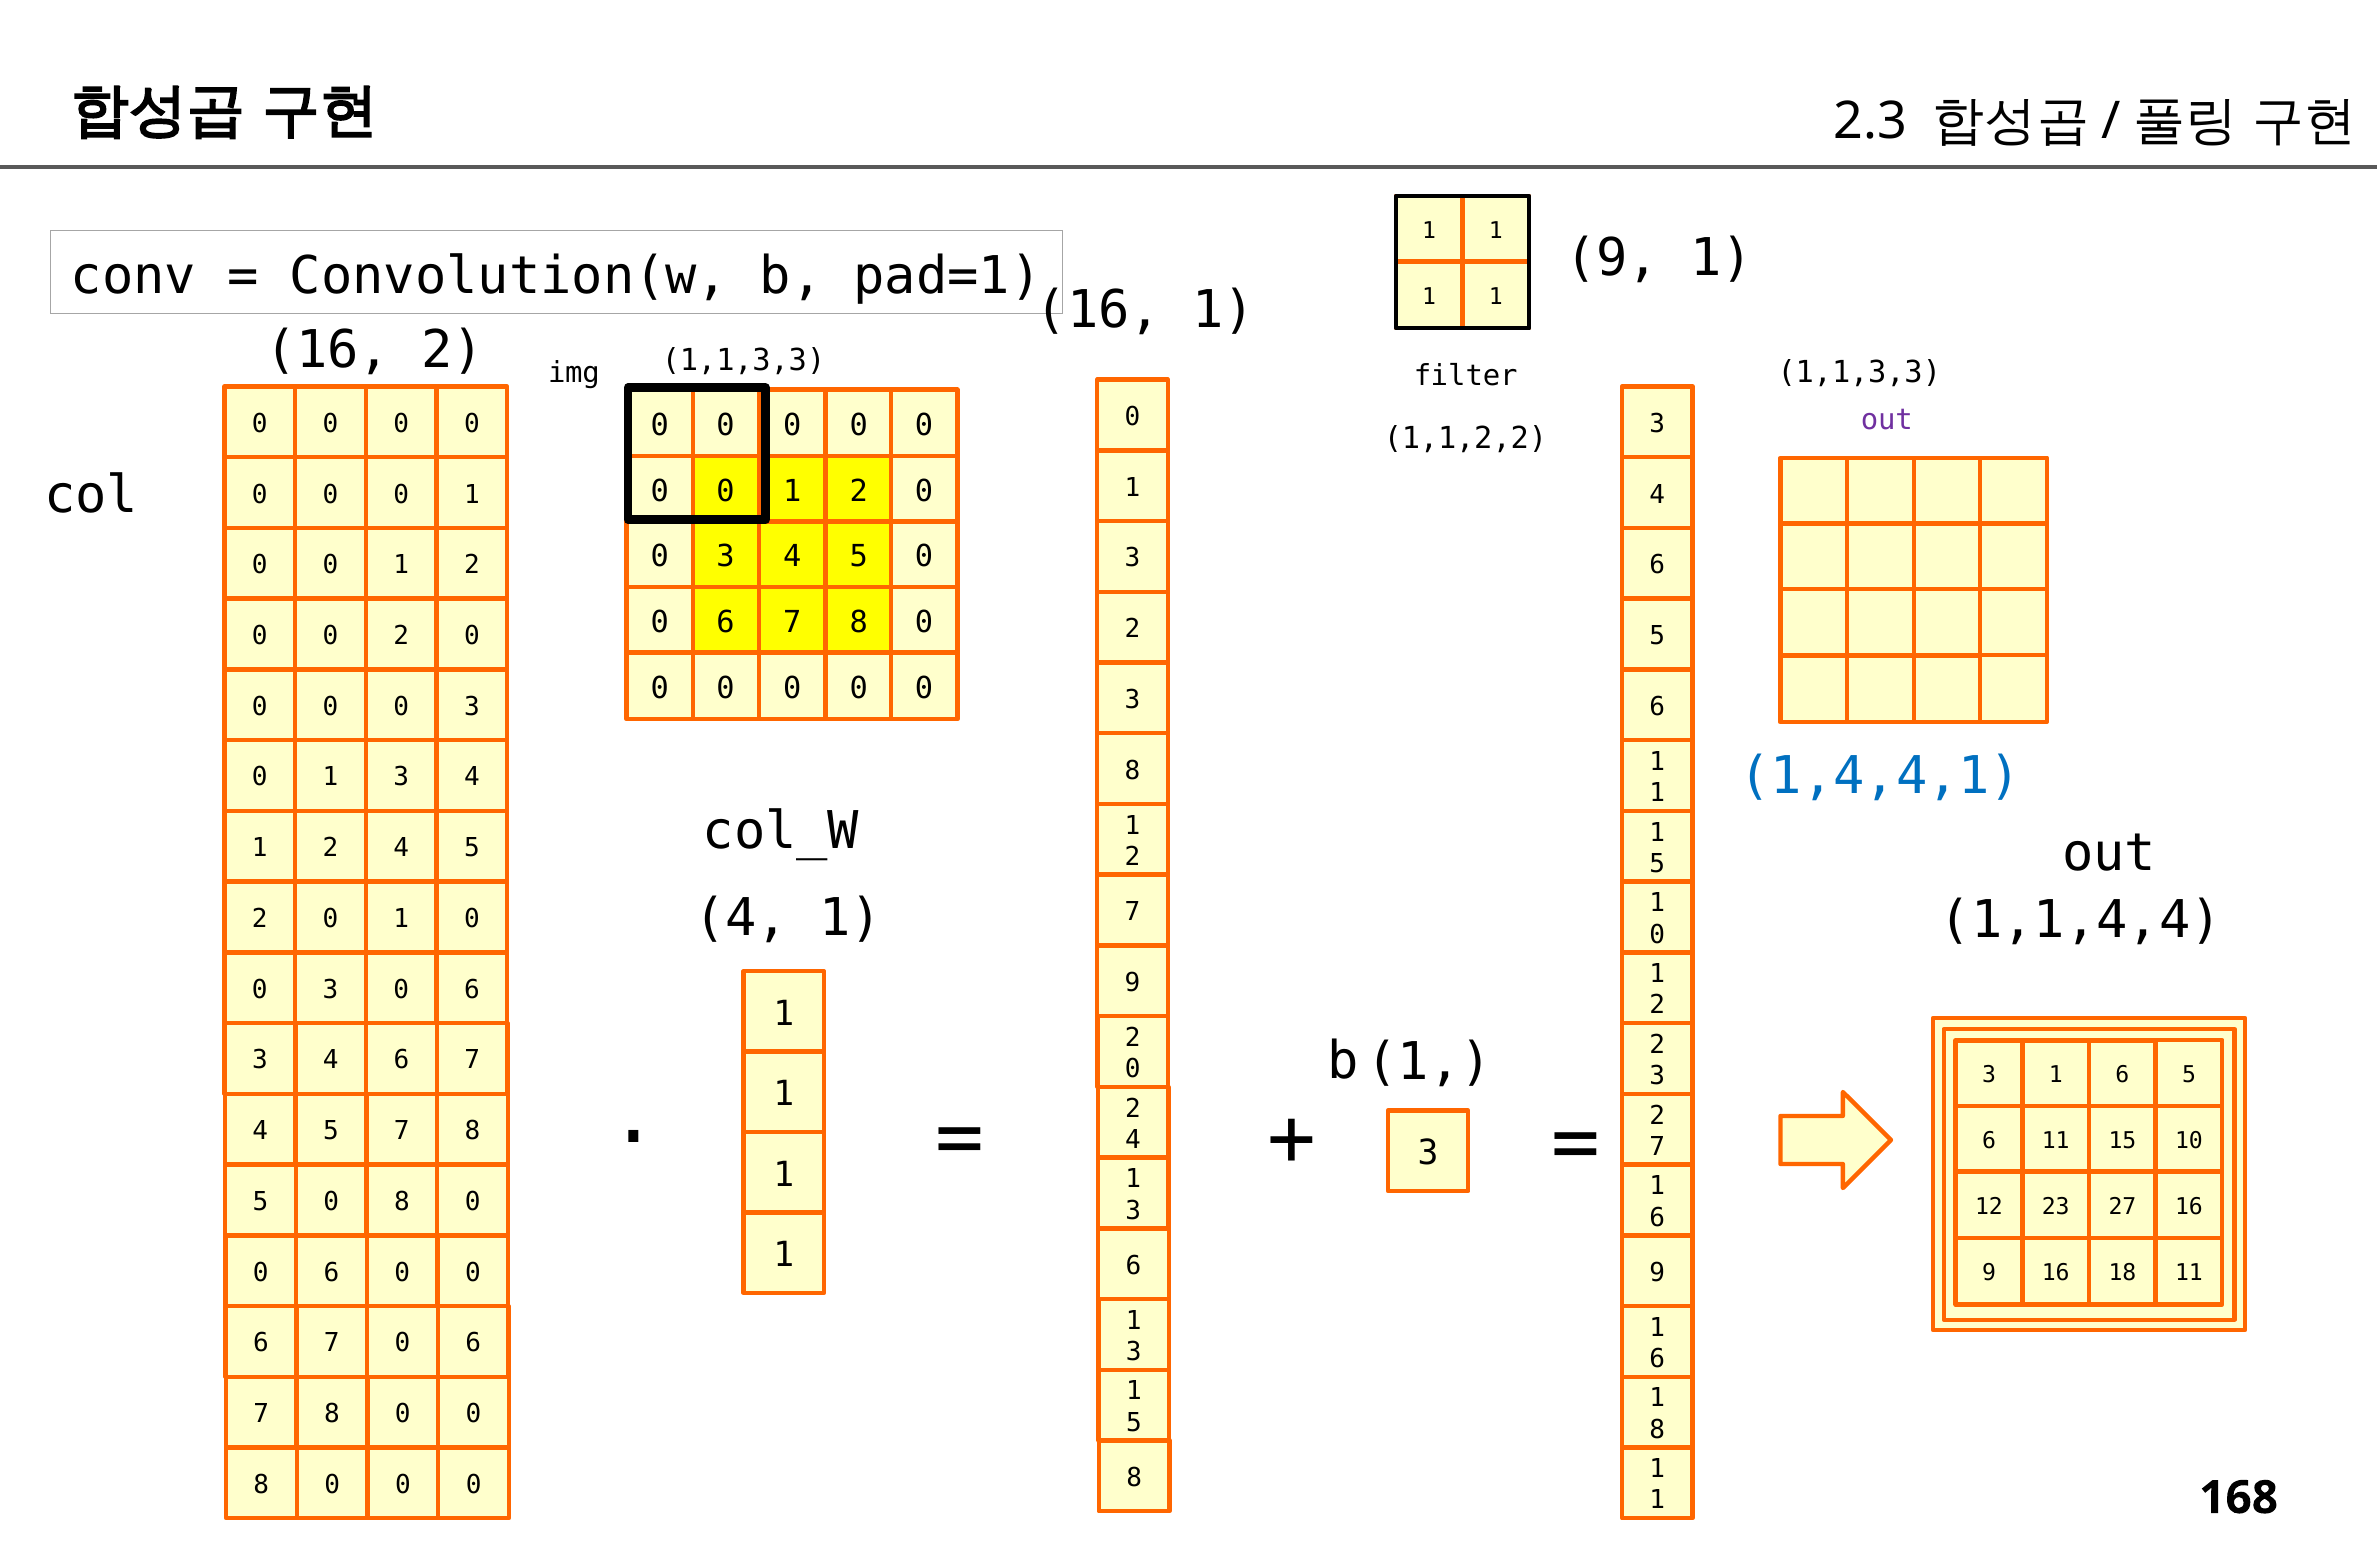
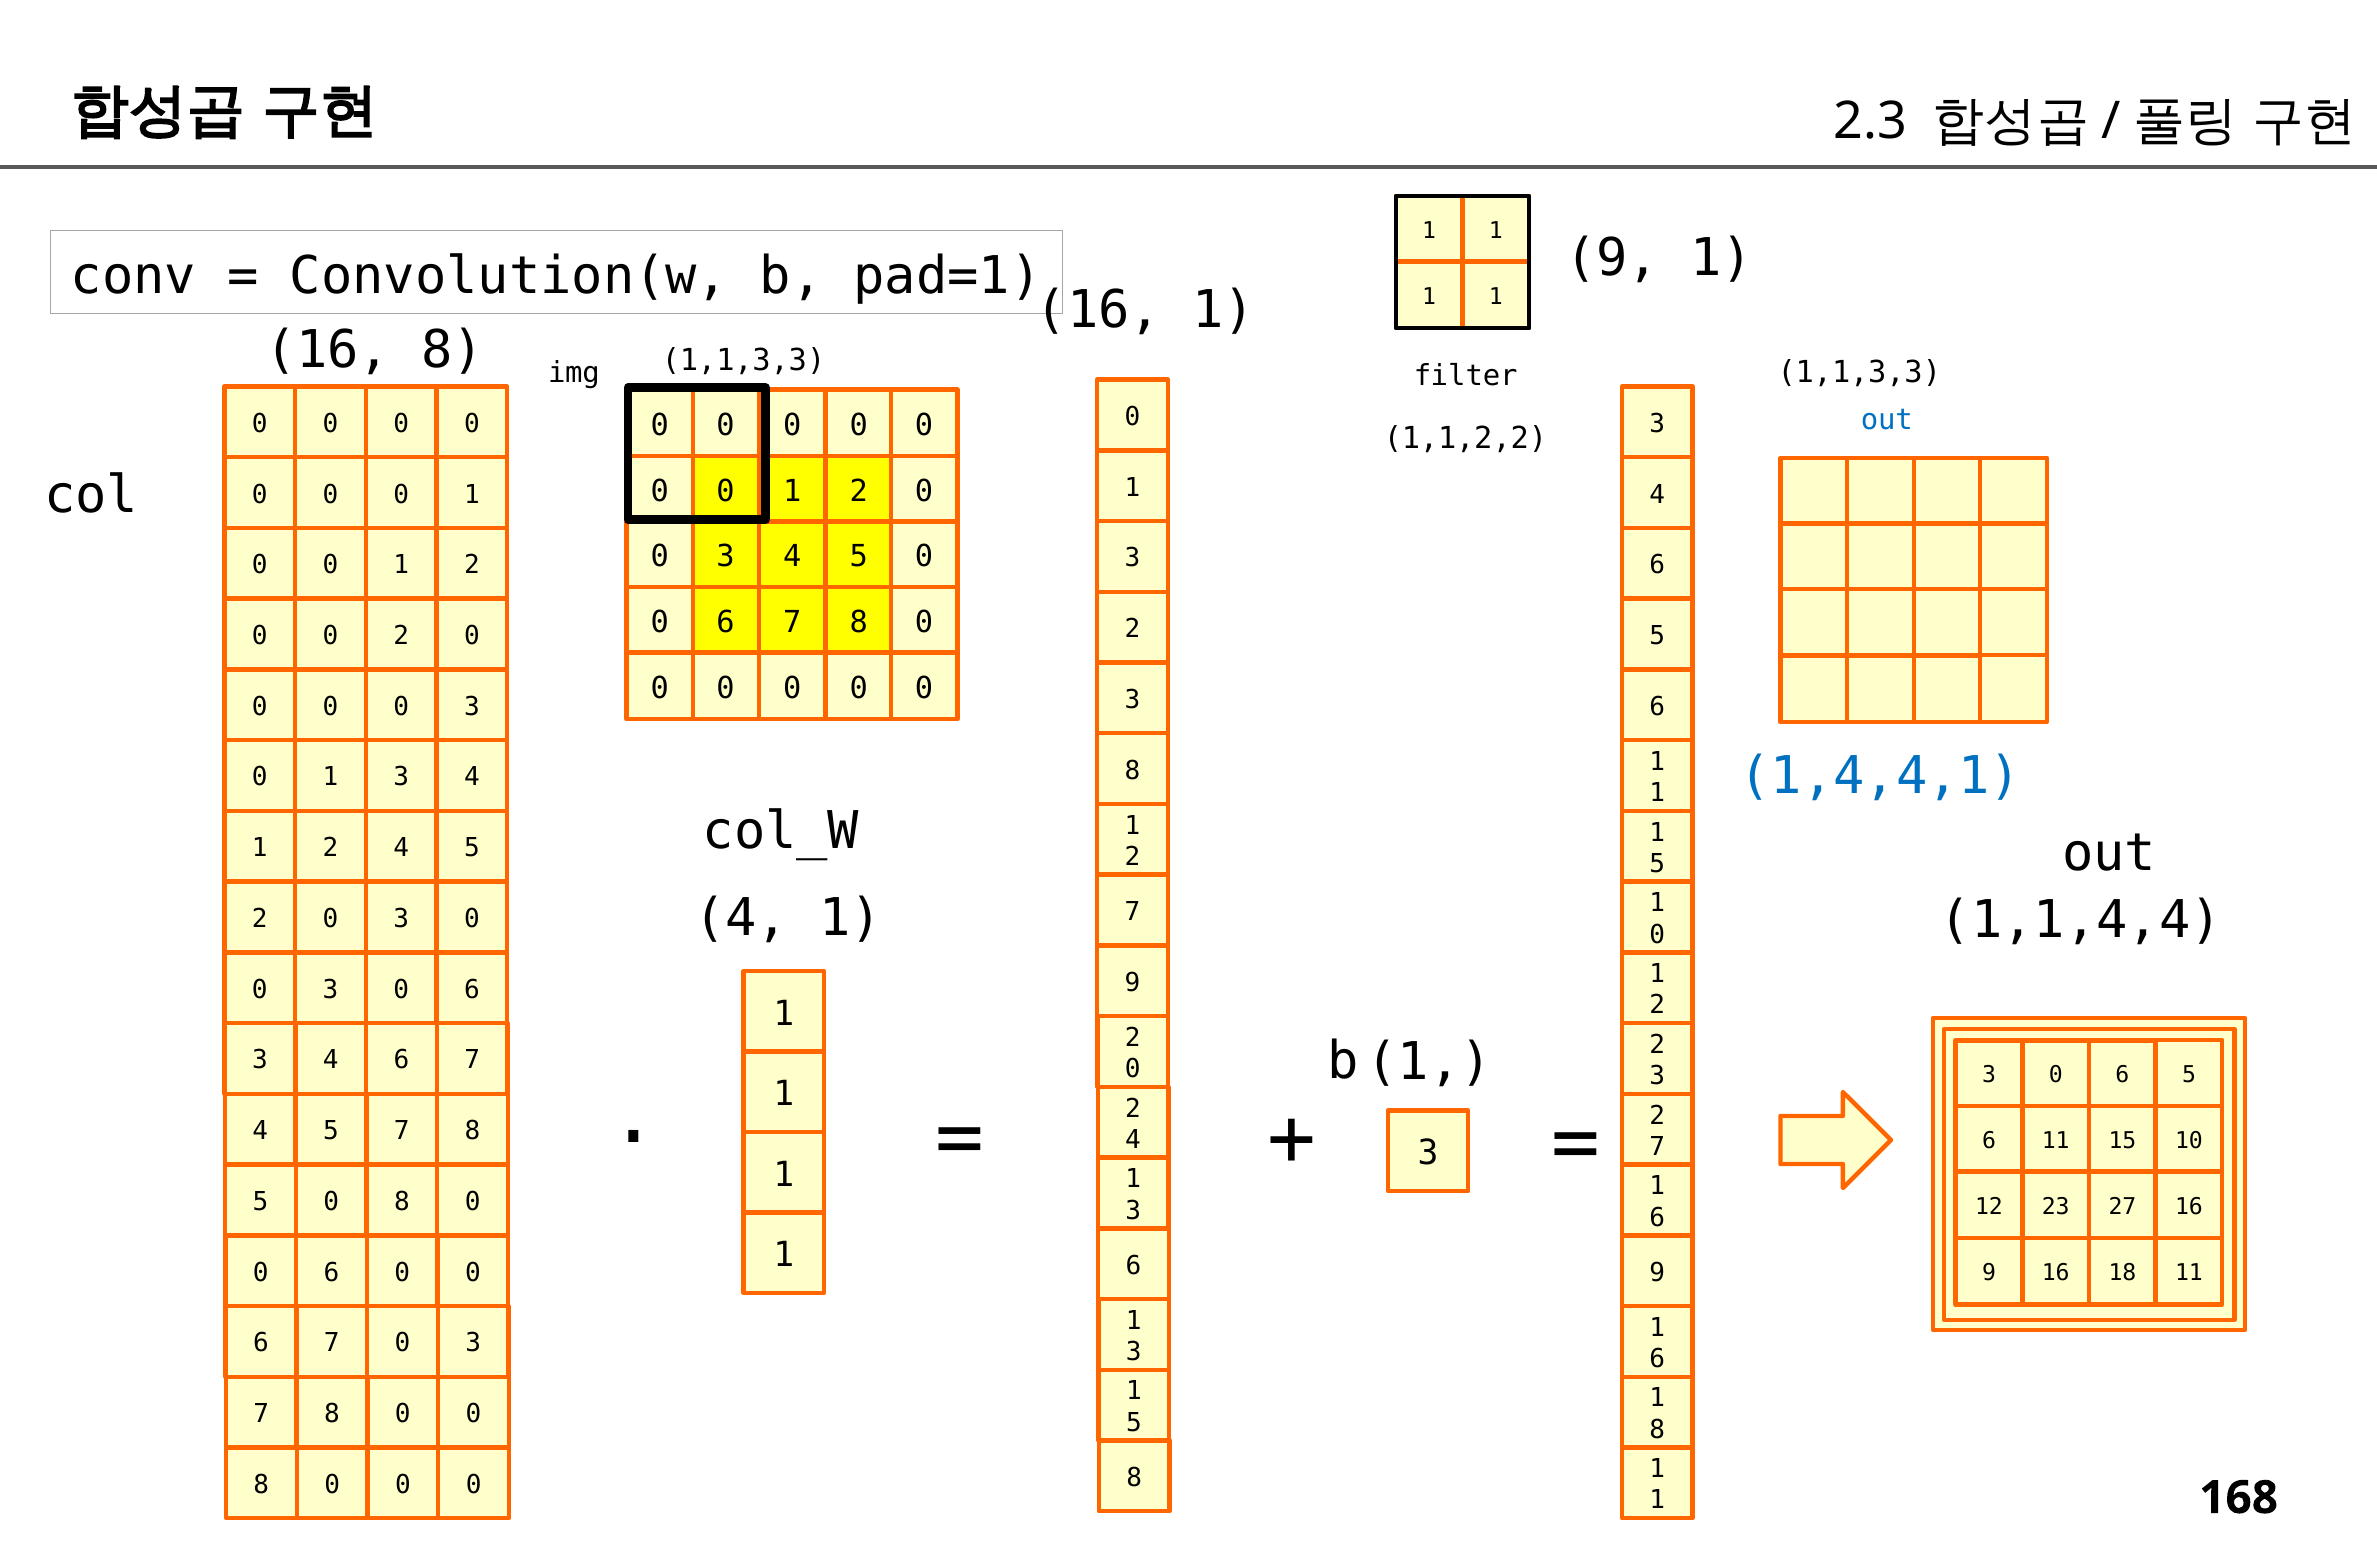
16 2: 2 -> 8 (453, 351)
out colour: purple -> blue (1887, 420)
2 0 1: 1 -> 3 (401, 919)
1: 1 -> 0 (2056, 1076)
7 0 6: 6 -> 3 (473, 1344)
